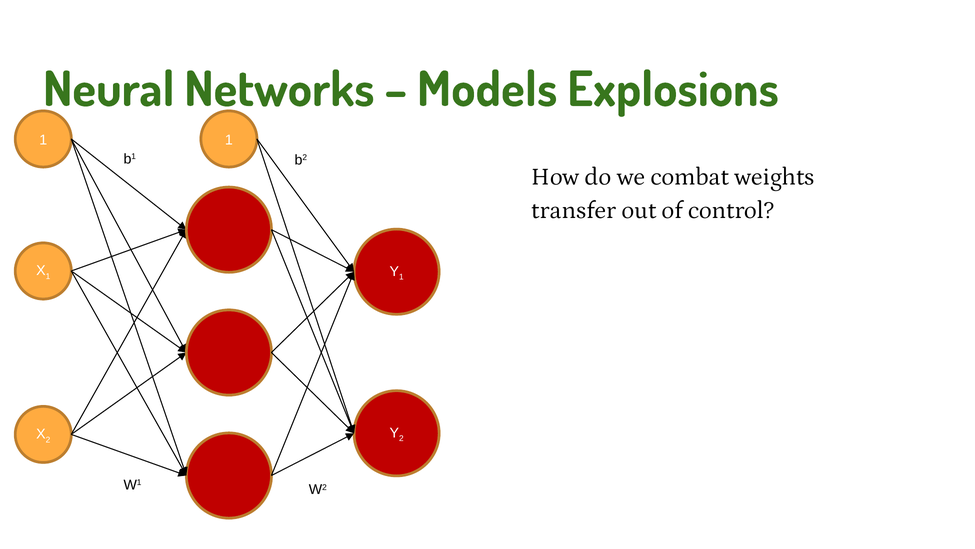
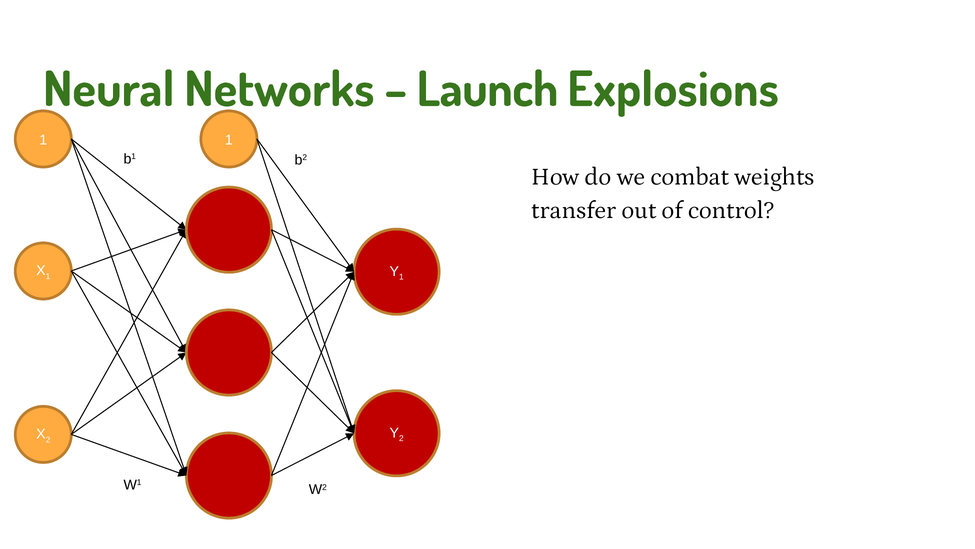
Models: Models -> Launch (488, 90)
